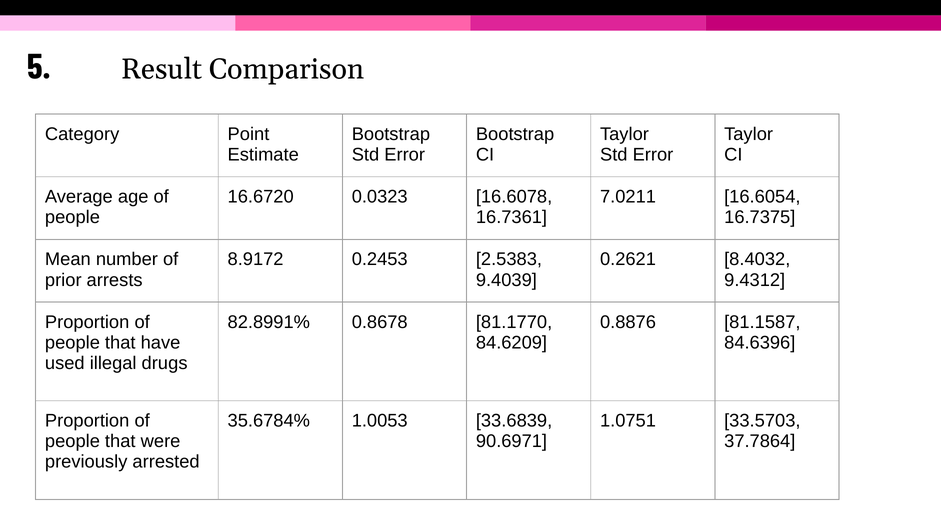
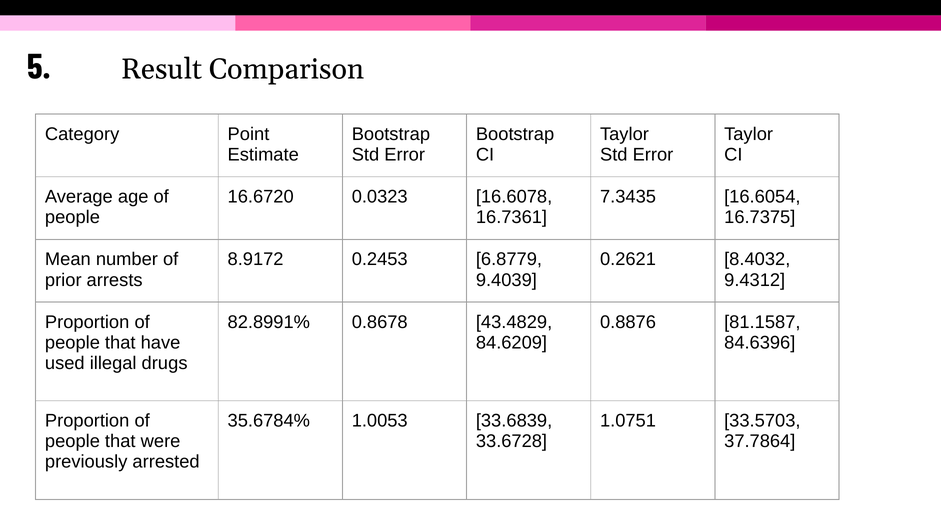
7.0211: 7.0211 -> 7.3435 (628, 197)
2.5383: 2.5383 -> 6.8779 (509, 260)
81.1770: 81.1770 -> 43.4829 (514, 322)
90.6971: 90.6971 -> 33.6728 (511, 442)
